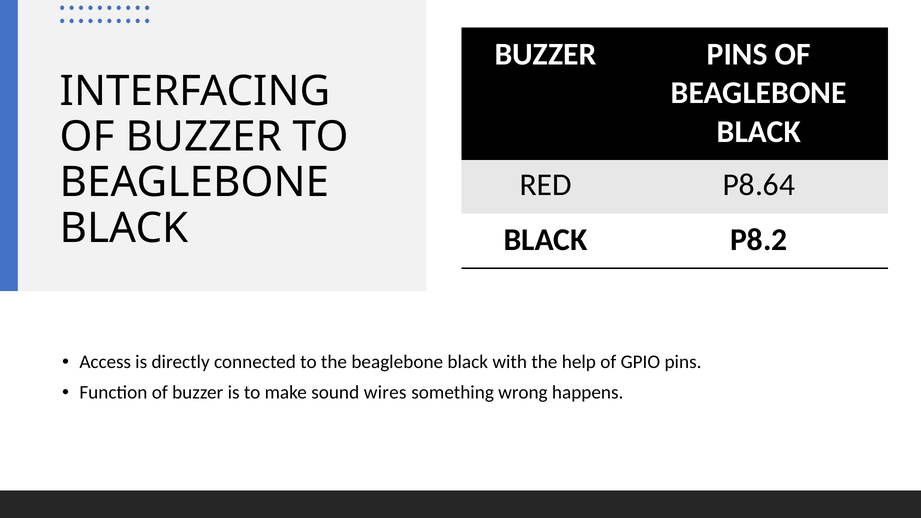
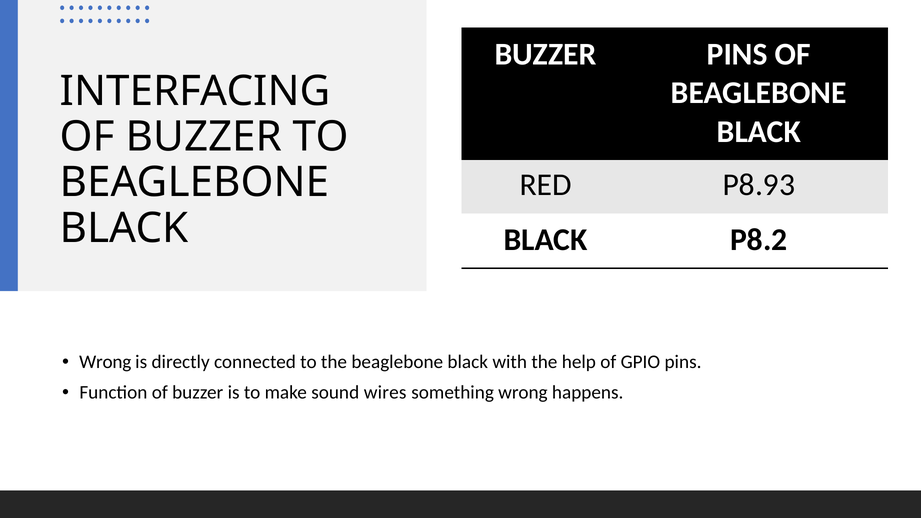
P8.64: P8.64 -> P8.93 (759, 185)
Access: Access -> Wrong (105, 362)
